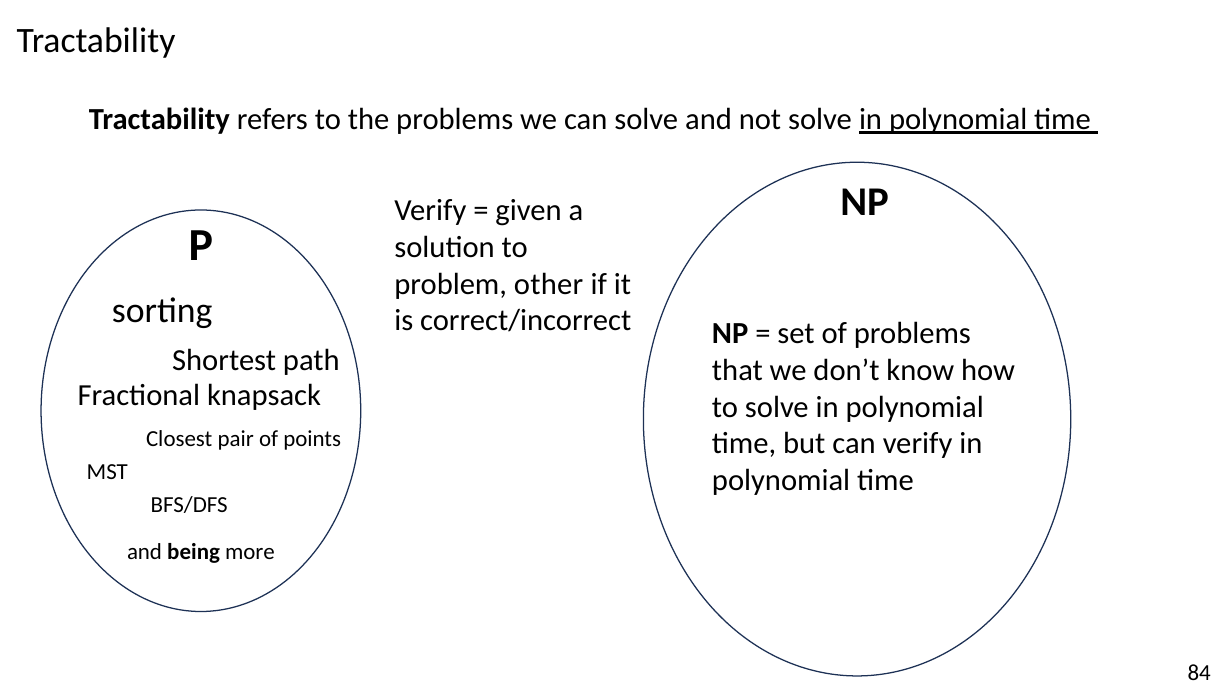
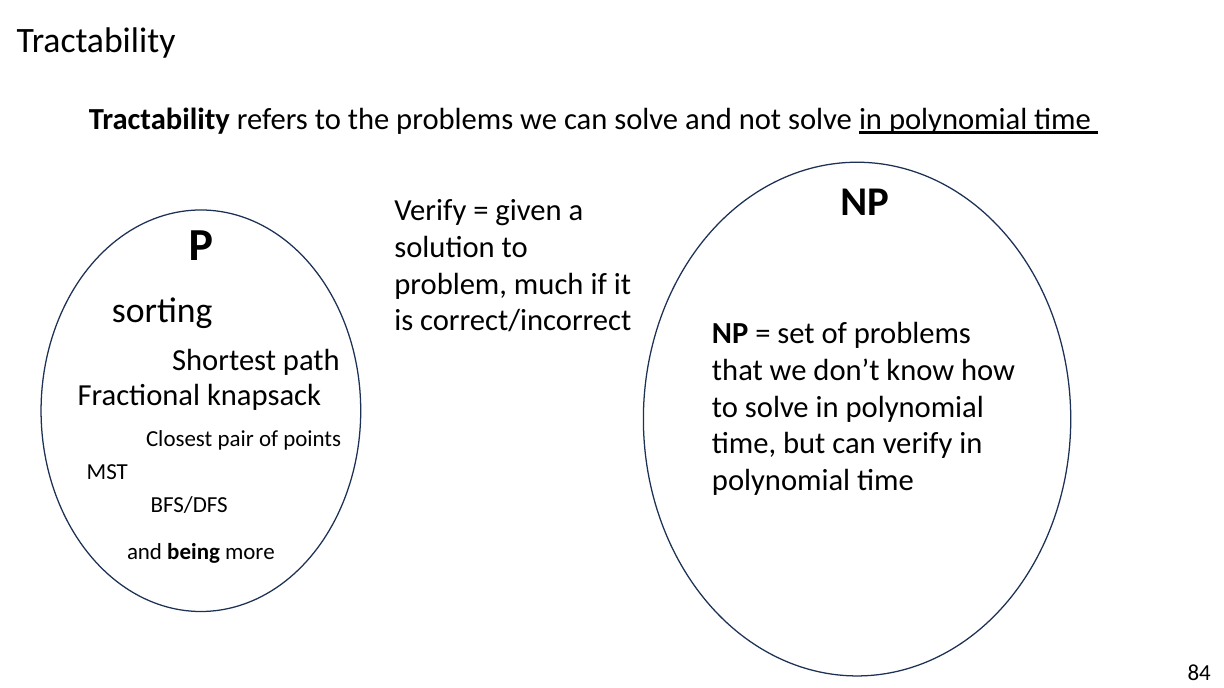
other: other -> much (549, 284)
